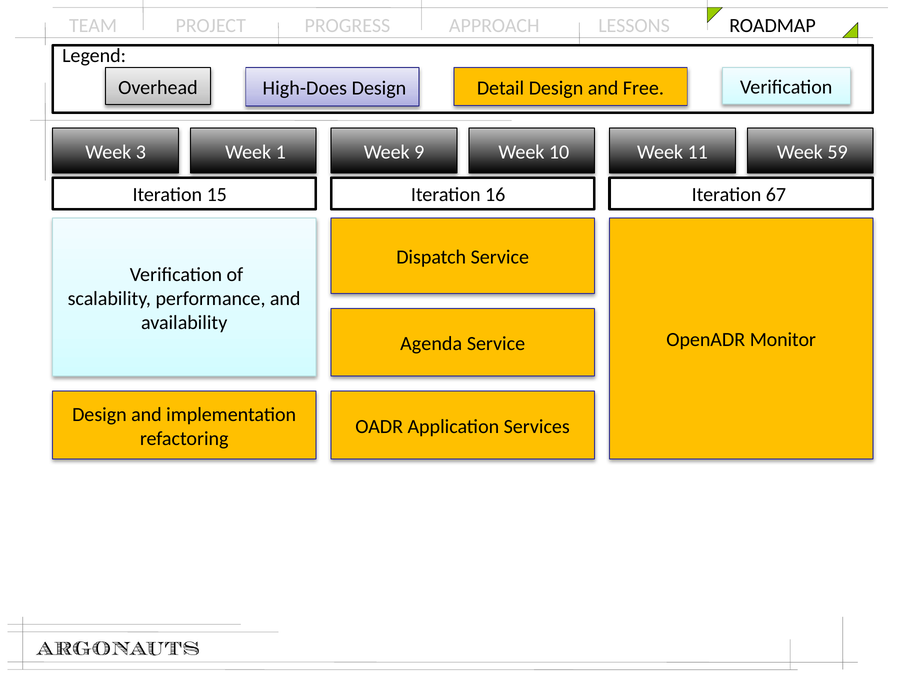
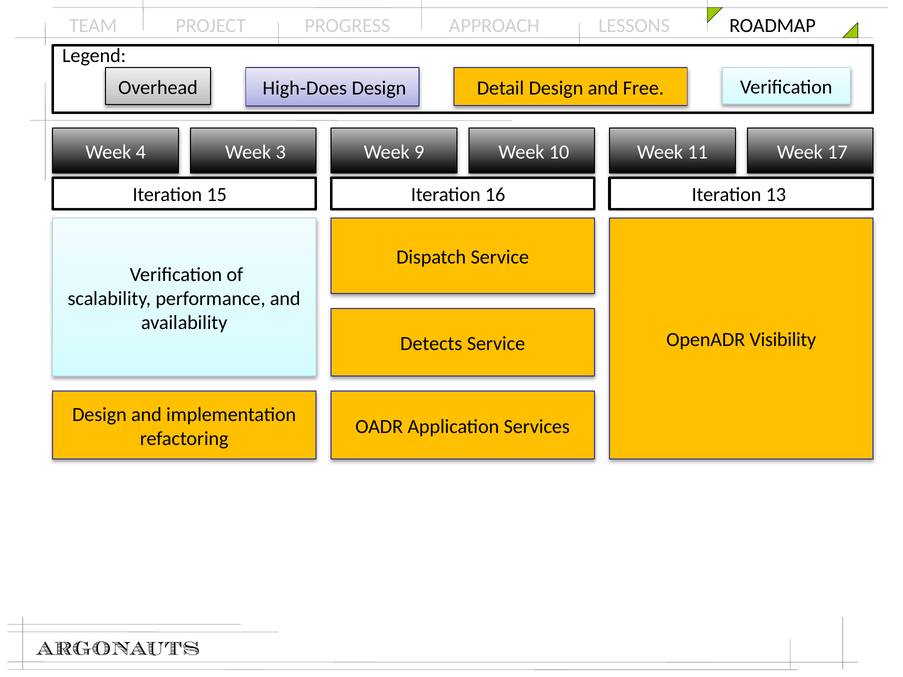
3: 3 -> 4 (141, 152)
1: 1 -> 3 (281, 152)
59: 59 -> 17 (838, 152)
67: 67 -> 13 (776, 195)
Monitor: Monitor -> Visibility (783, 340)
Agenda: Agenda -> Detects (431, 344)
